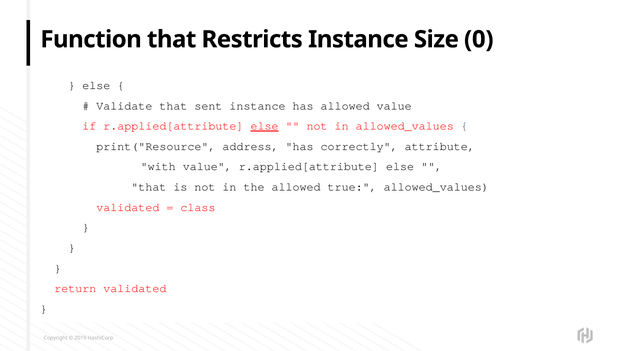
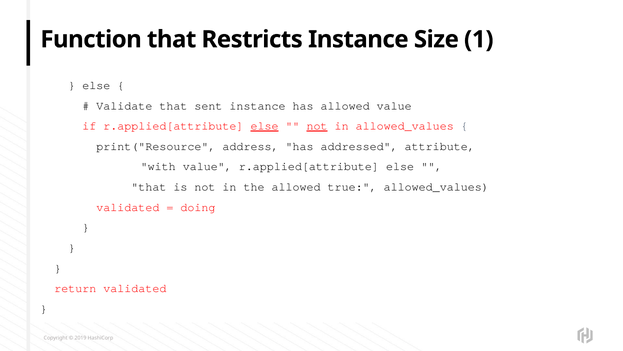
0: 0 -> 1 (479, 39)
not underline: none -> present (317, 126)
correctly: correctly -> addressed (359, 146)
class: class -> doing (198, 207)
